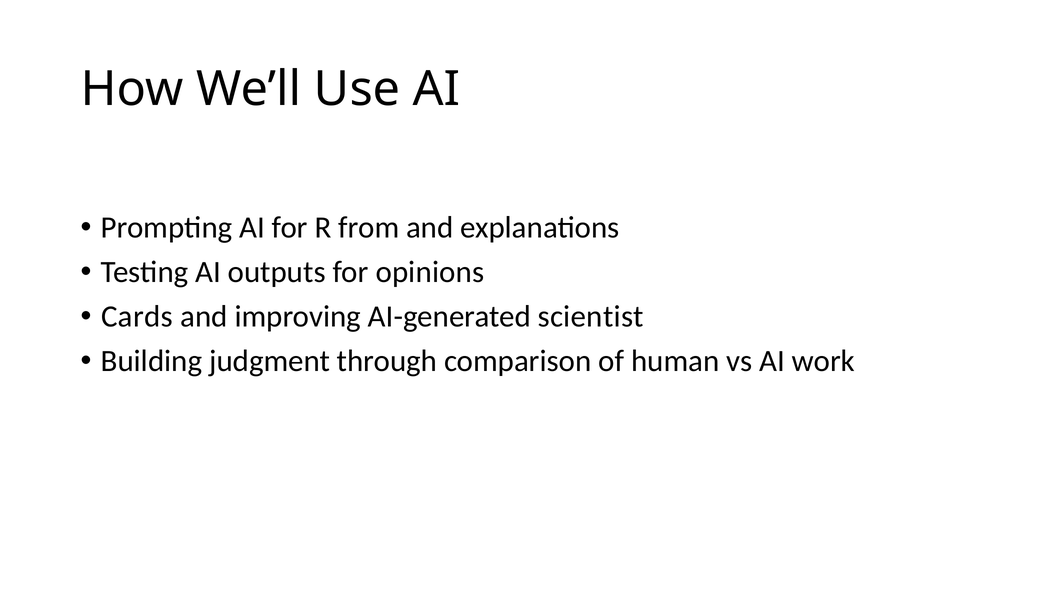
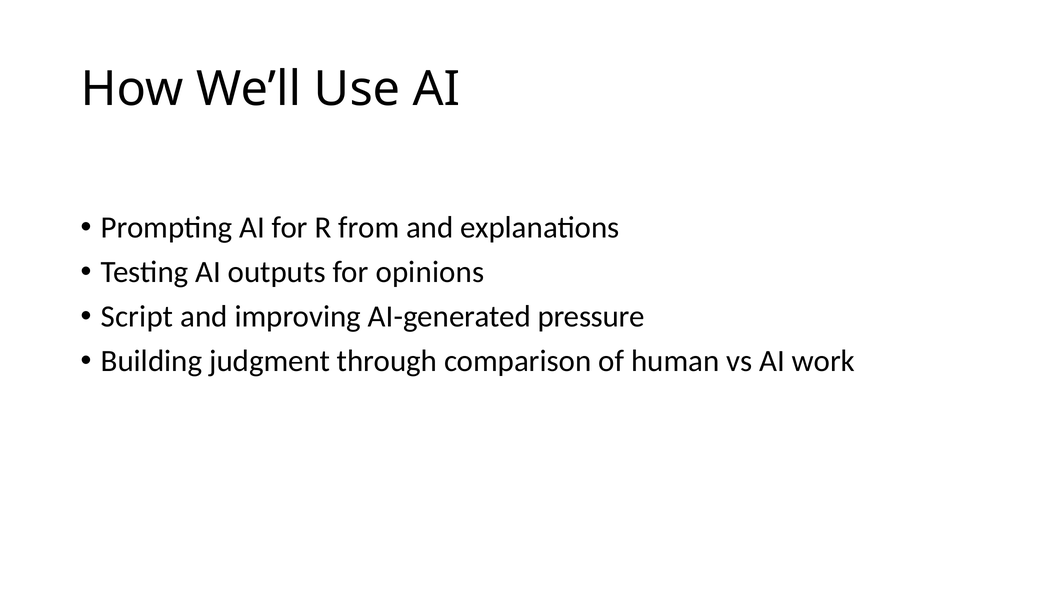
Cards: Cards -> Script (137, 317)
scientist: scientist -> pressure (591, 317)
